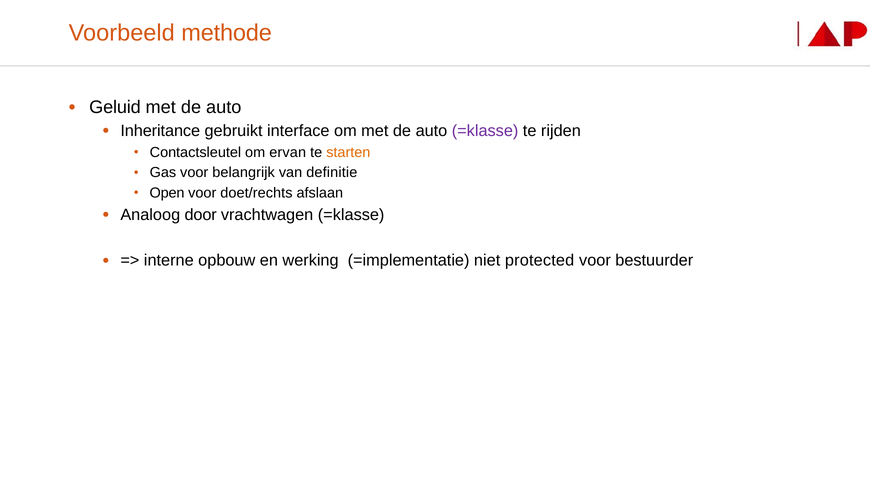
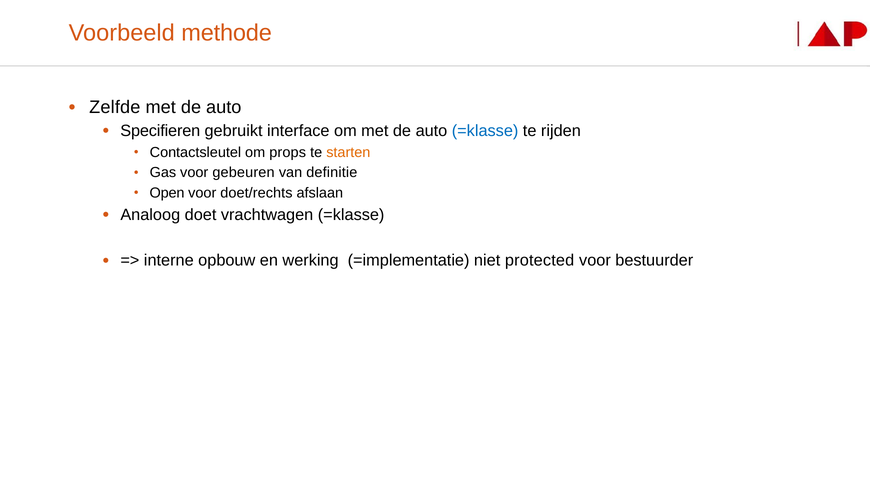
Geluid: Geluid -> Zelfde (115, 107)
Inheritance: Inheritance -> Specifieren (160, 131)
=klasse colour: purple -> blue (485, 131)
ervan: ervan -> props (288, 152)
belangrijk: belangrijk -> gebeuren (244, 172)
door: door -> doet (201, 214)
